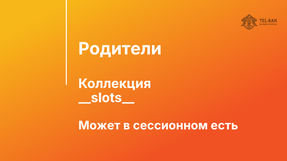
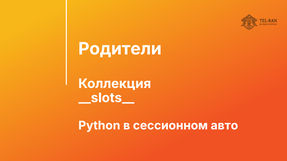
Может: Может -> Python (99, 126)
есть: есть -> авто (224, 126)
